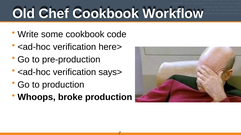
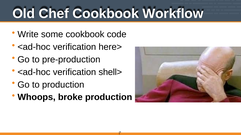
says>: says> -> shell> (110, 72)
